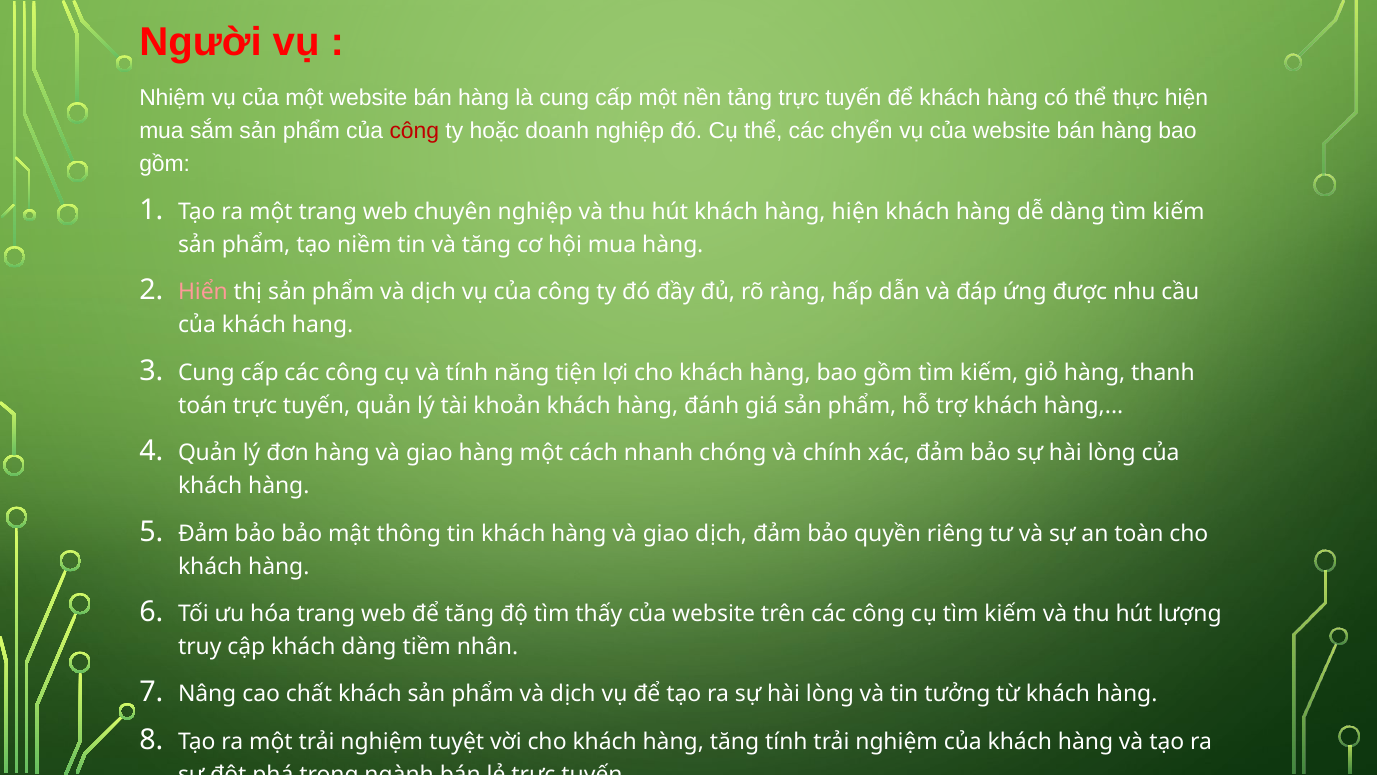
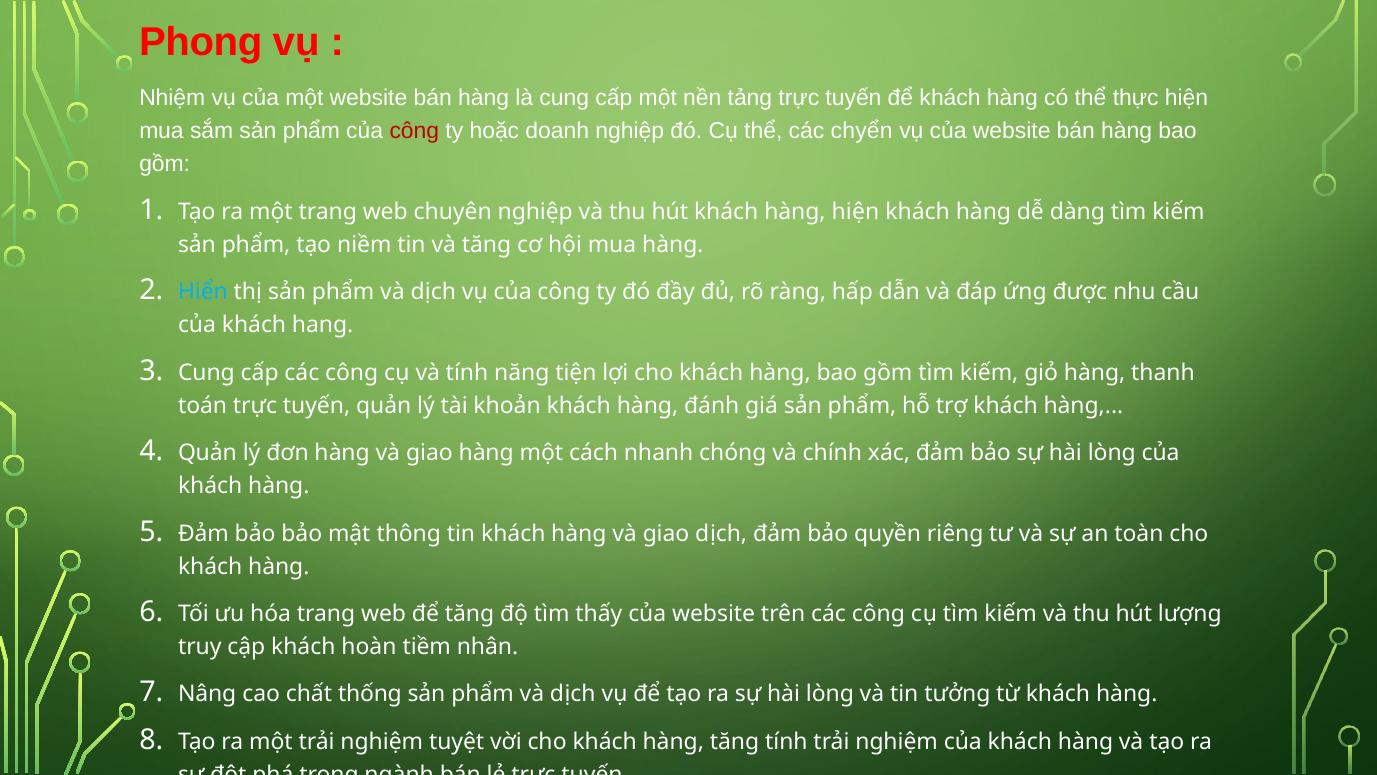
Người: Người -> Phong (201, 42)
Hiển colour: pink -> light blue (203, 292)
khách dàng: dàng -> hoàn (369, 647)
chất khách: khách -> thống (370, 694)
